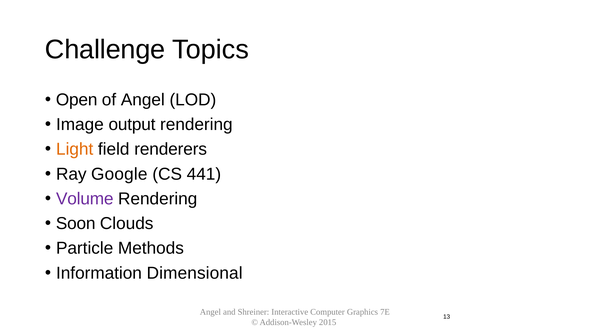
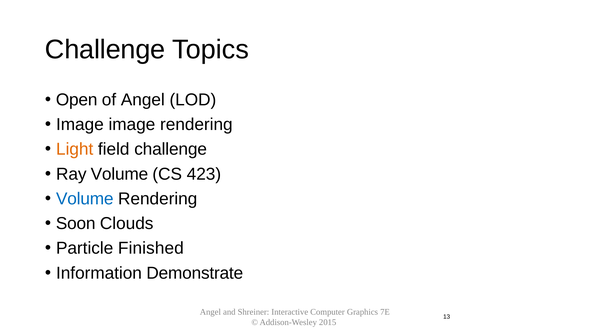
Image output: output -> image (132, 124)
field renderers: renderers -> challenge (171, 149)
Ray Google: Google -> Volume (119, 174)
441: 441 -> 423 (204, 174)
Volume colour: purple -> blue (85, 199)
Methods: Methods -> Finished (151, 248)
Dimensional: Dimensional -> Demonstrate (195, 273)
